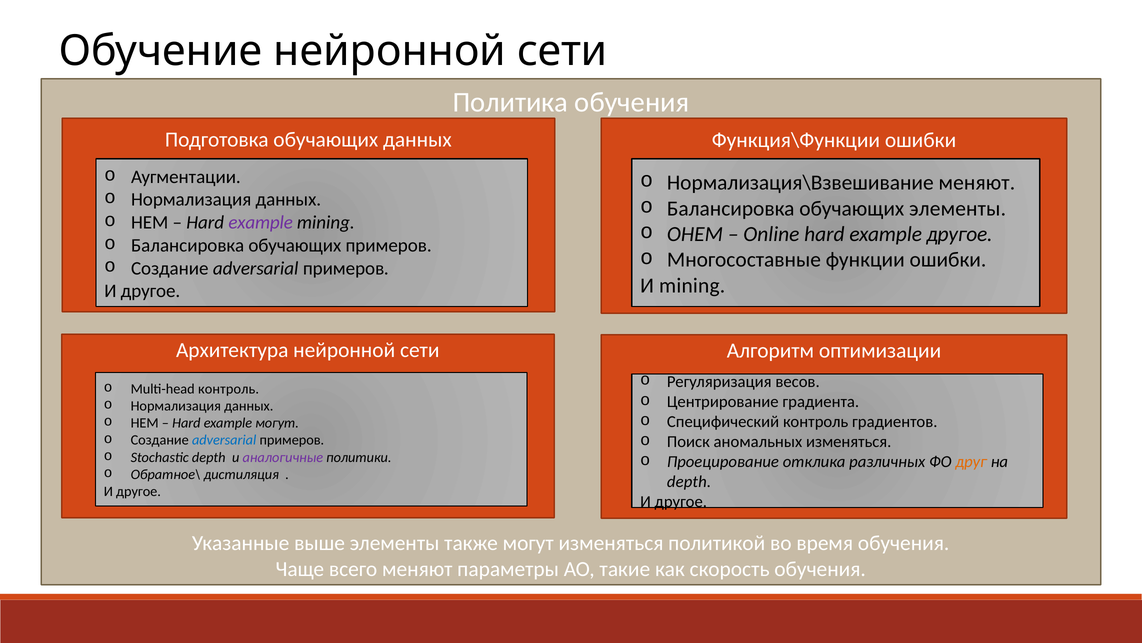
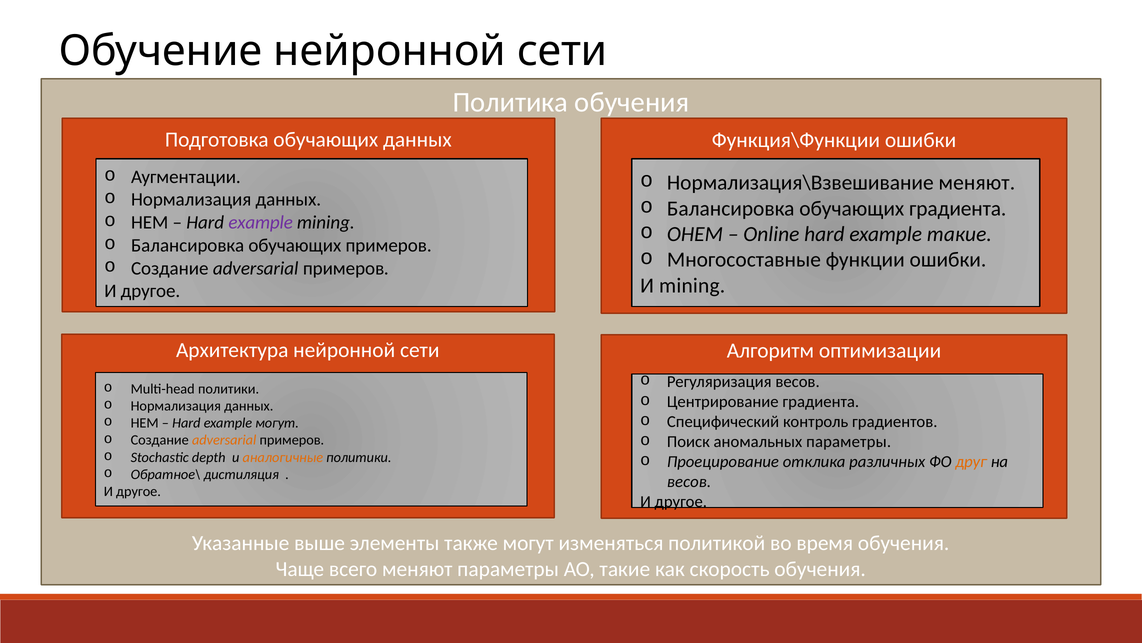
обучающих элементы: элементы -> градиента (958, 208)
example другое: другое -> такие (959, 234)
Multi-head контроль: контроль -> политики (229, 389)
adversarial colour: blue -> orange (224, 440)
аномальных изменяться: изменяться -> параметры (849, 441)
аналогичные colour: purple -> orange (283, 457)
depth: depth -> весов (689, 481)
